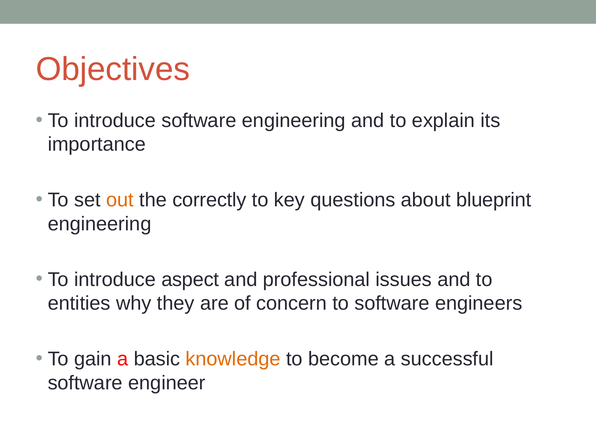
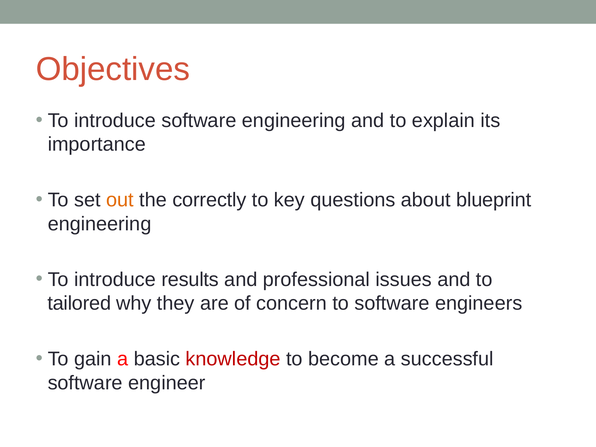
aspect: aspect -> results (190, 279)
entities: entities -> tailored (79, 303)
knowledge colour: orange -> red (233, 359)
